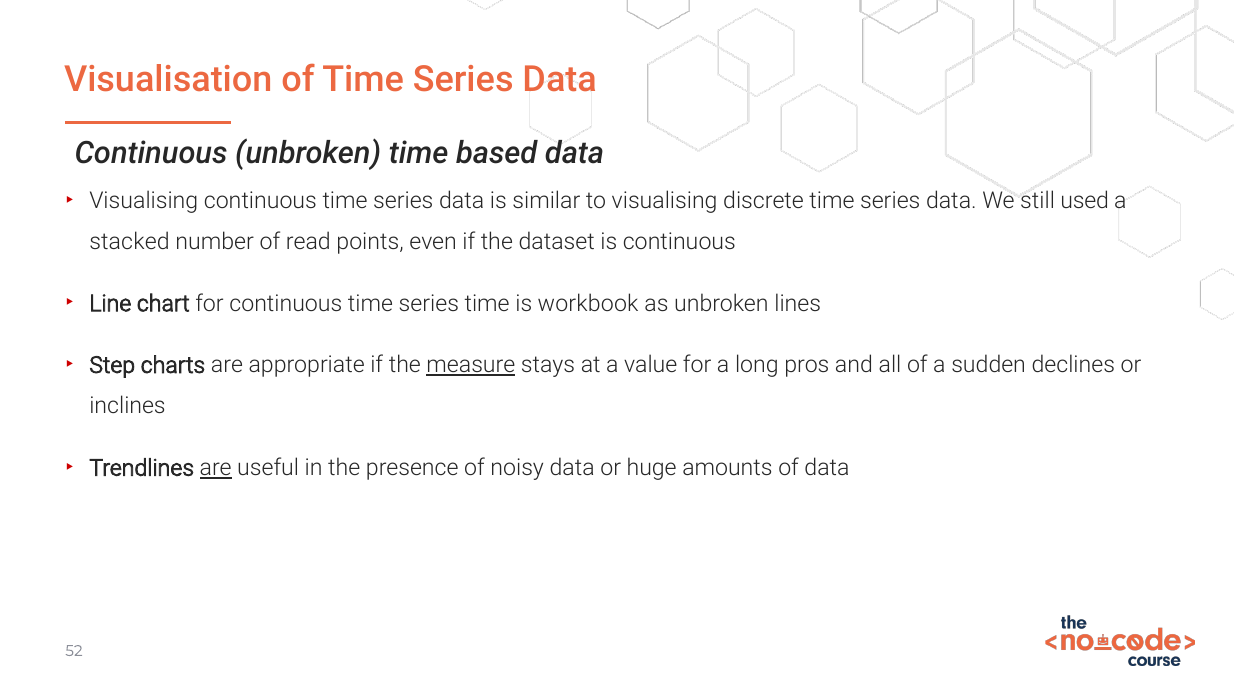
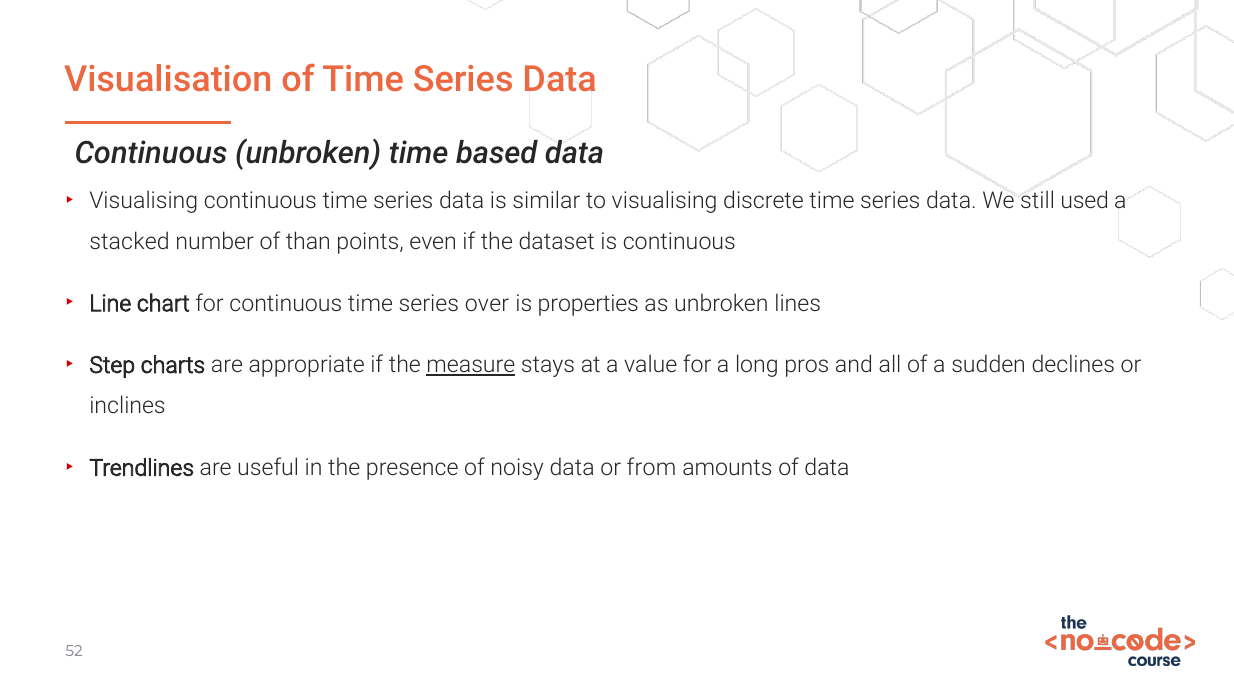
read: read -> than (308, 242)
series time: time -> over (487, 304)
workbook: workbook -> properties (588, 304)
are underline: present -> none (216, 468)
huge: huge -> from (652, 468)
